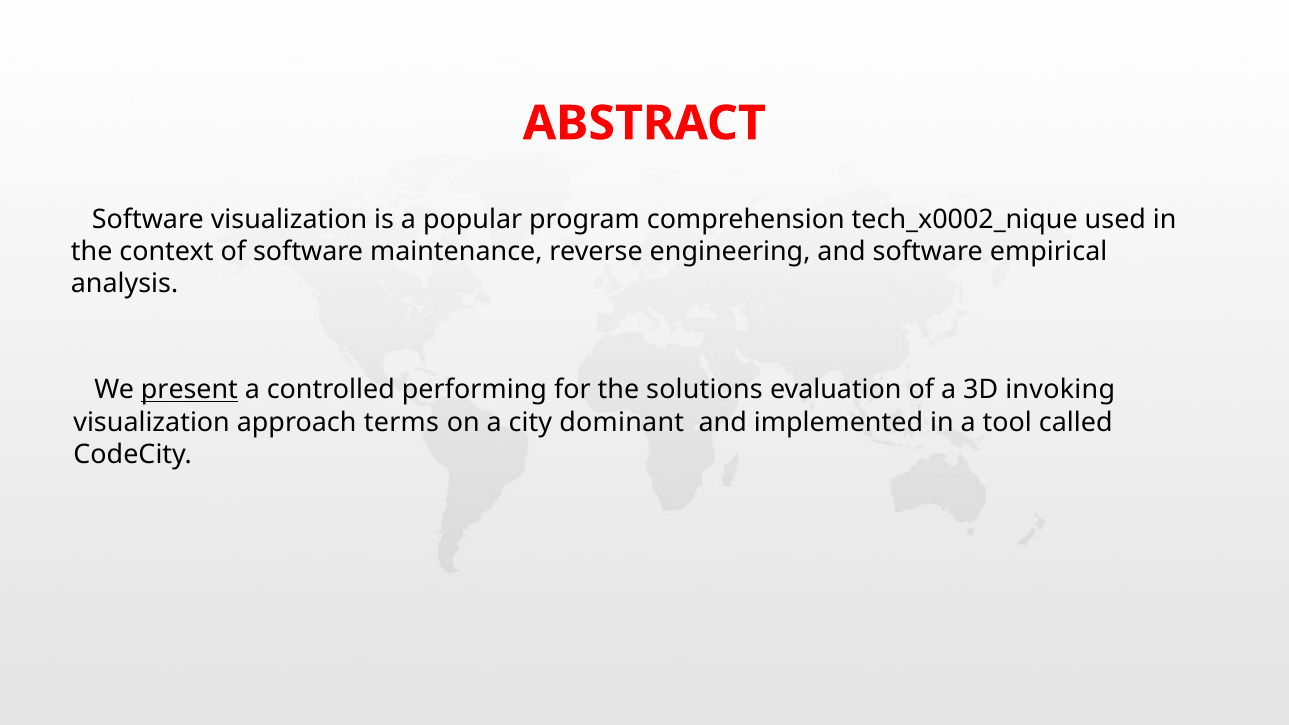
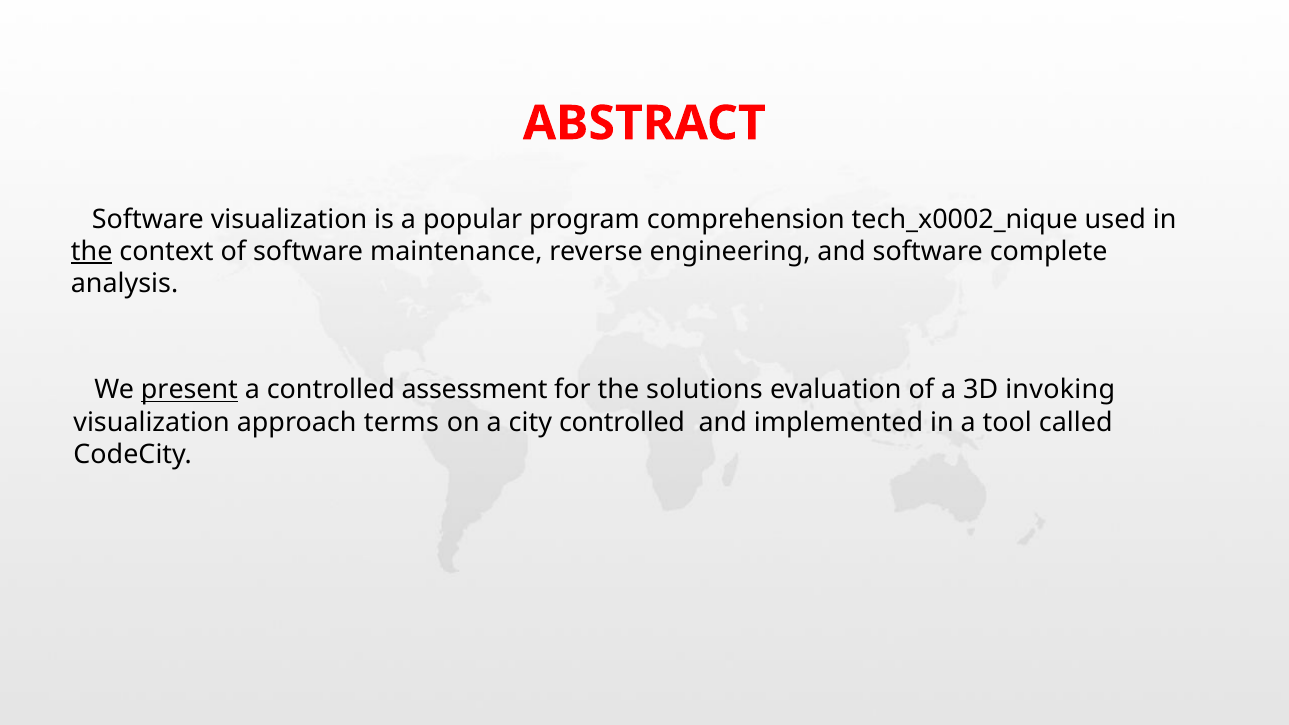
the underline: none -> present (92, 252)
empirical: empirical -> complete (1049, 252)
performing: performing -> assessment (475, 390)
city dominant: dominant -> controlled (622, 422)
